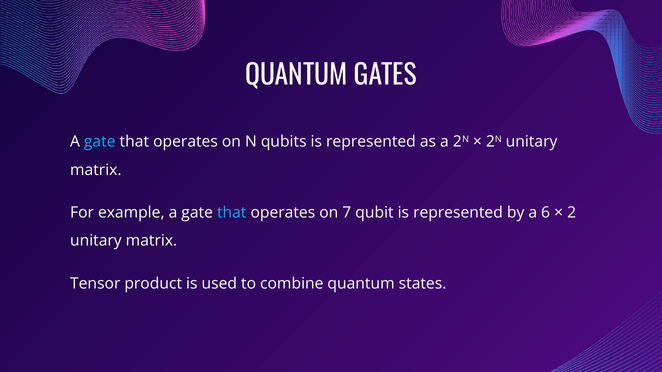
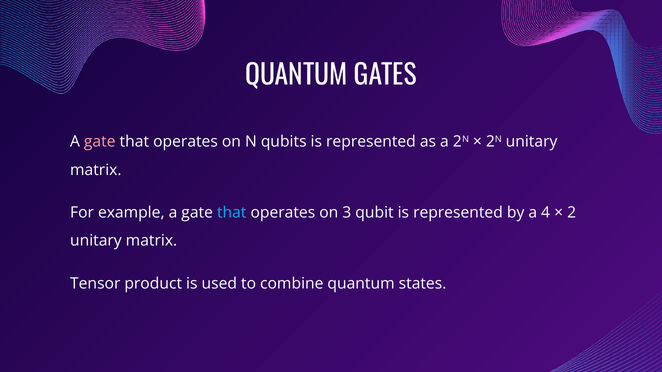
gate colour: light blue -> pink (100, 142)
7: 7 -> 3 (347, 213)
6: 6 -> 4 (546, 213)
